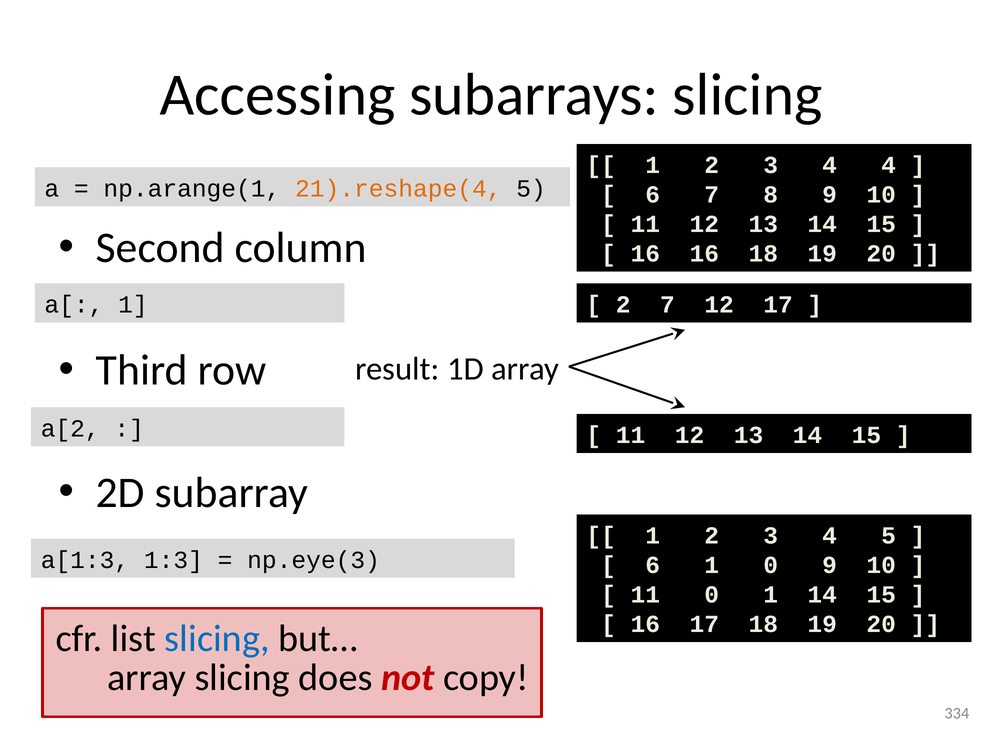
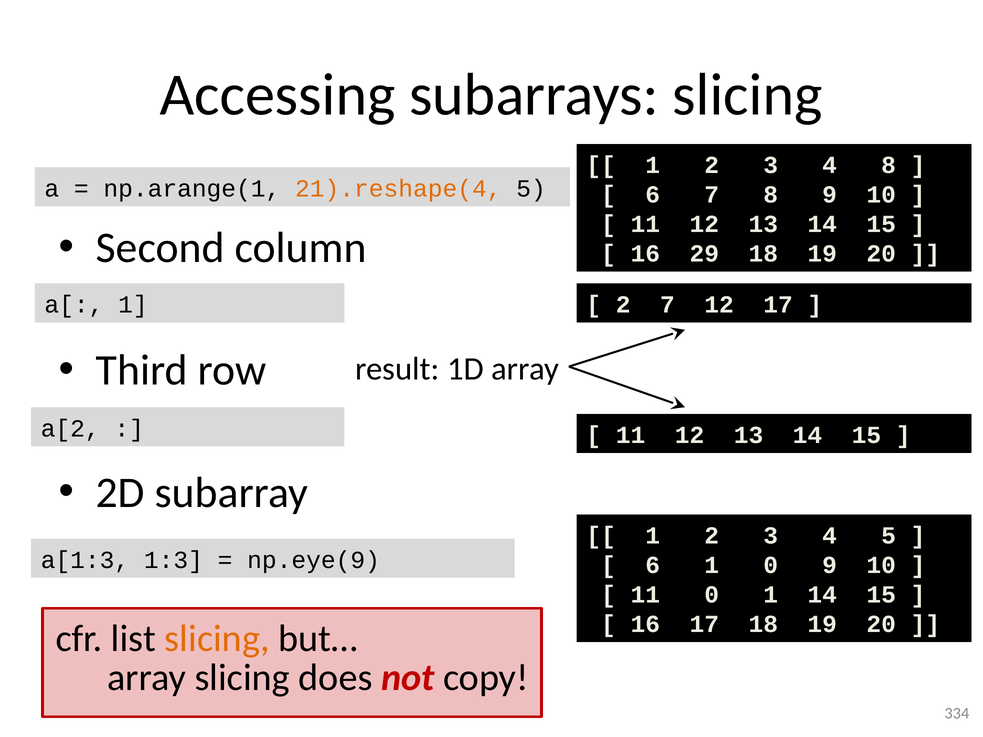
4 4: 4 -> 8 (889, 165)
16 16: 16 -> 29 (704, 254)
np.eye(3: np.eye(3 -> np.eye(9 (314, 560)
slicing colour: blue -> orange (217, 639)
